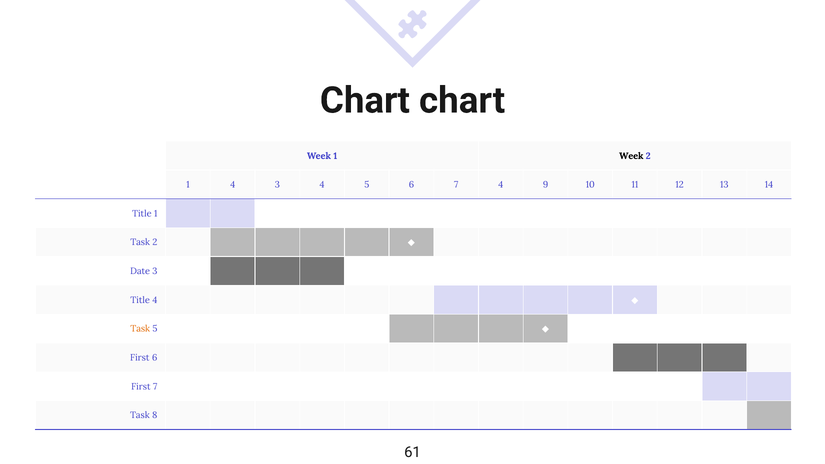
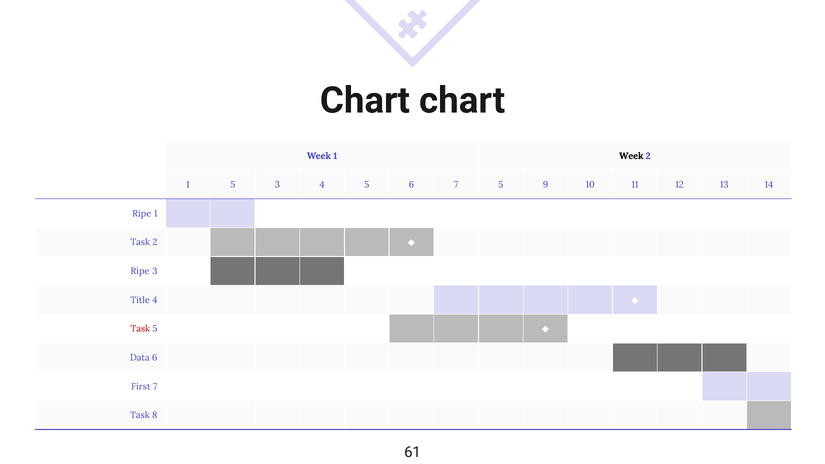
1 4: 4 -> 5 (233, 185)
7 4: 4 -> 5 (501, 185)
Title: Title -> Ripe (142, 214)
Date: Date -> Ripe (140, 271)
Task colour: orange -> red (140, 329)
First: First -> Data (140, 358)
